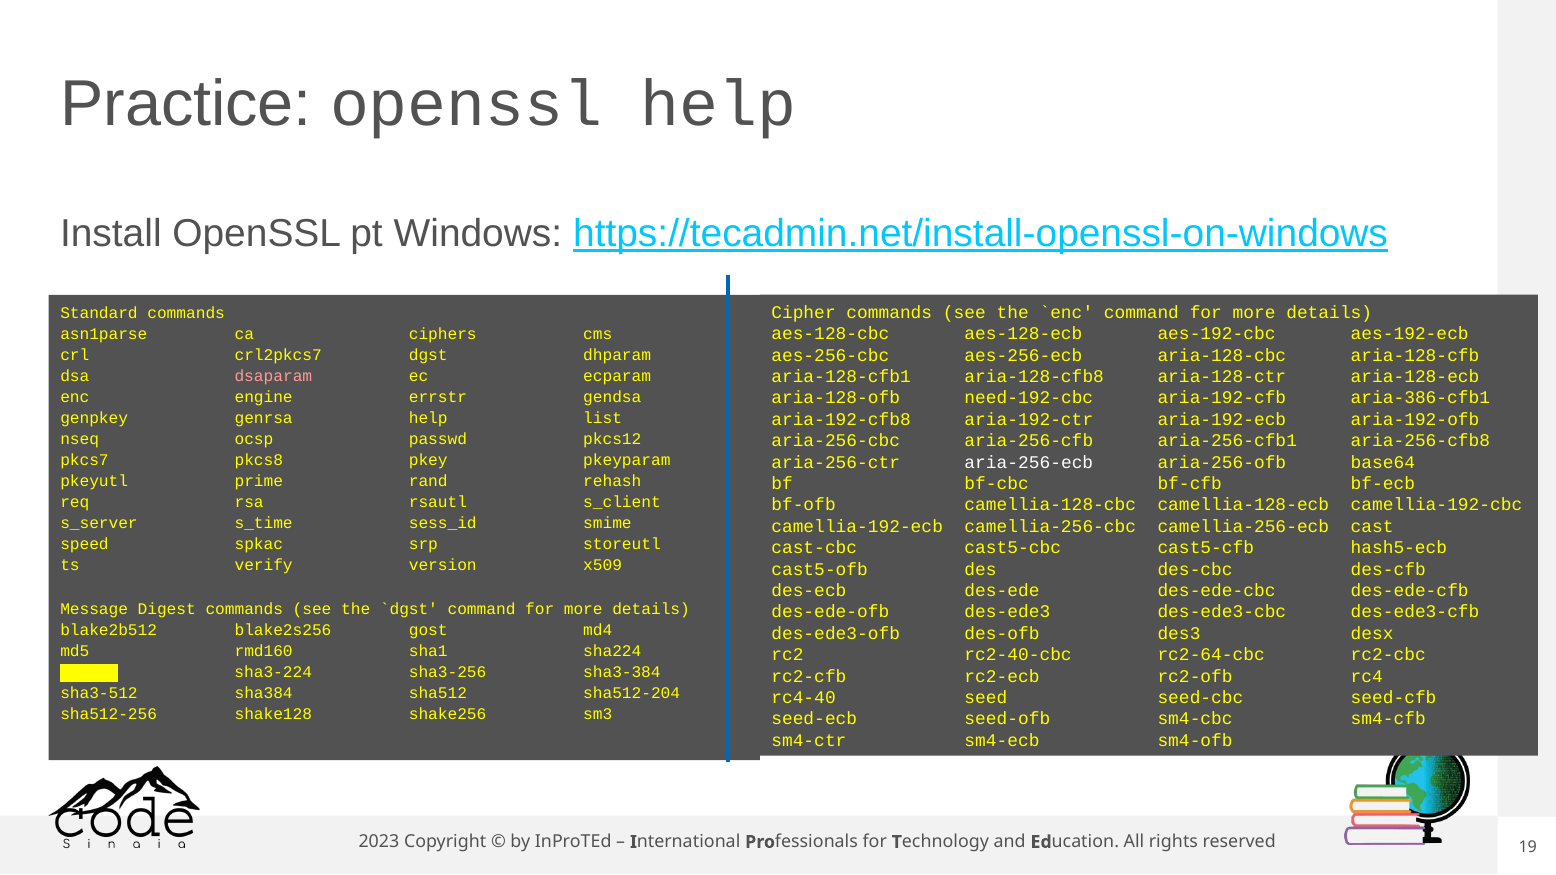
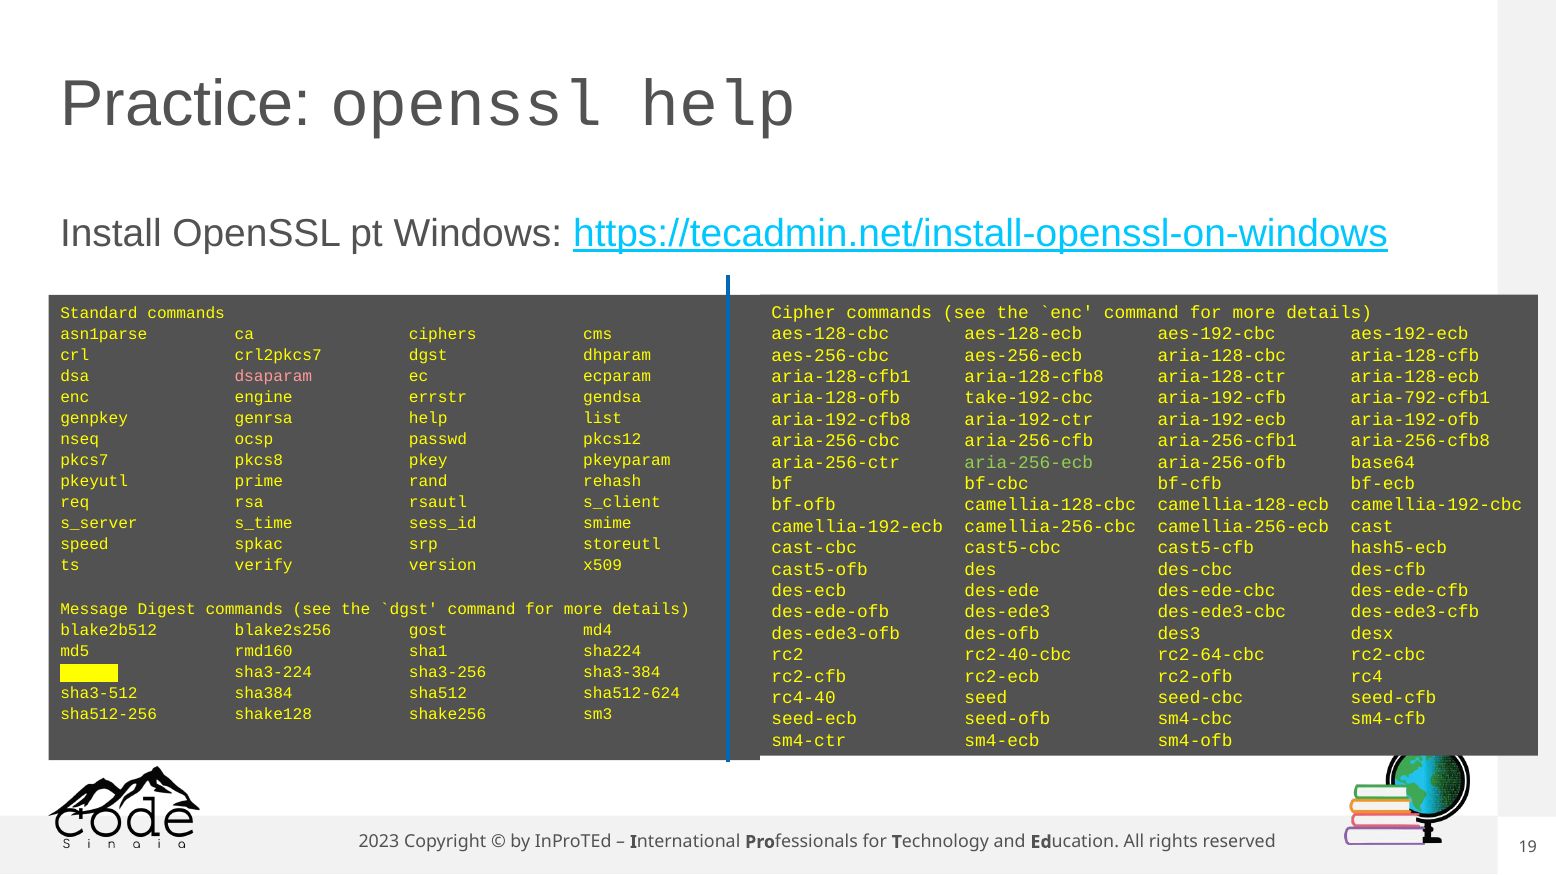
need-192-cbc: need-192-cbc -> take-192-cbc (1029, 398)
aria-386-cfb1: aria-386-cfb1 -> aria-792-cfb1 (1420, 398)
aria-256-ecb colour: white -> light green (1029, 462)
sha512-204: sha512-204 -> sha512-624 (632, 693)
